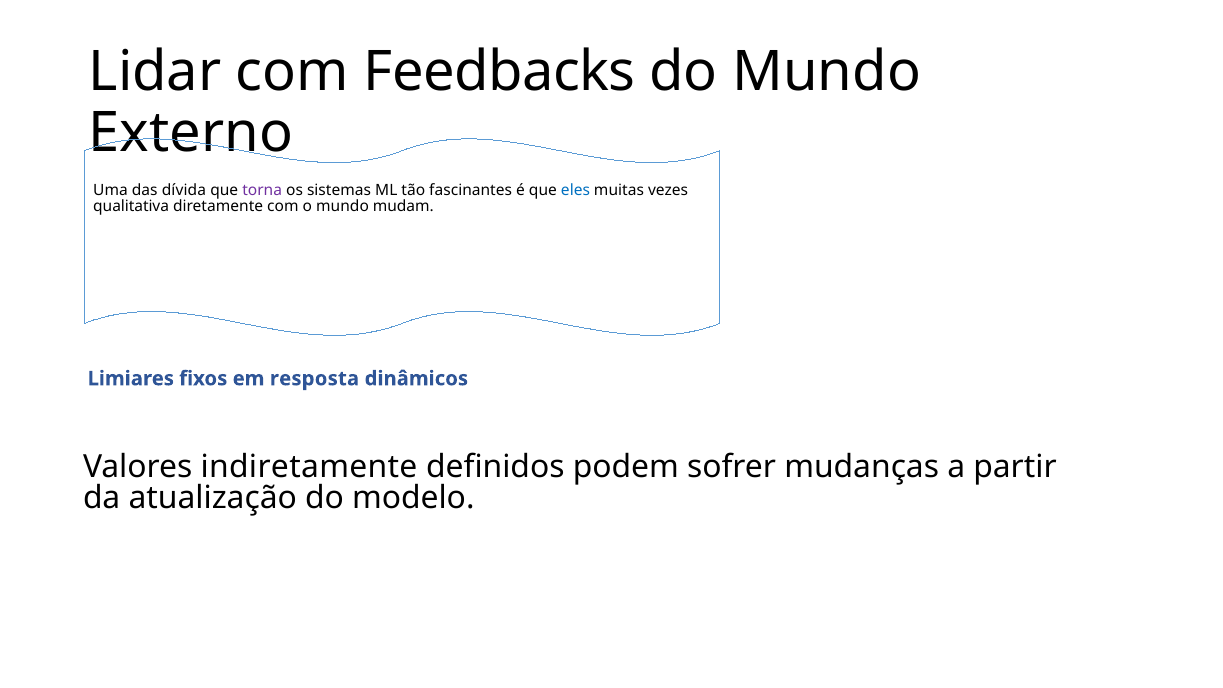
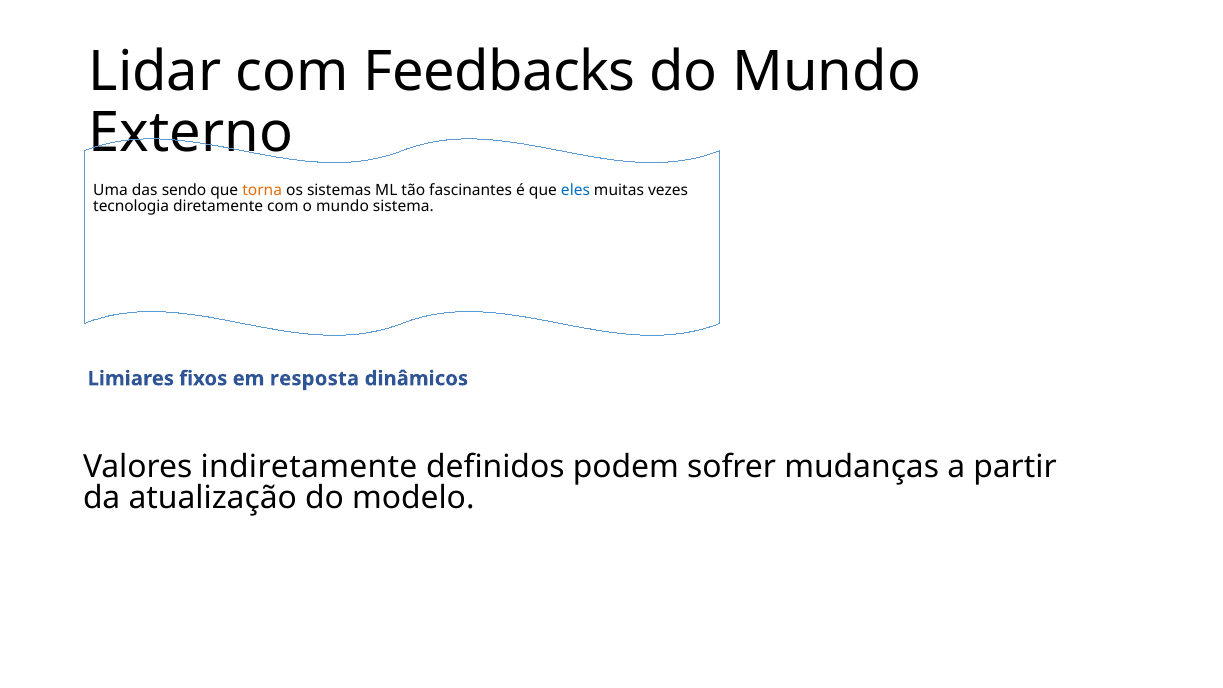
dívida: dívida -> sendo (184, 190)
torna colour: purple -> orange (262, 190)
qualitativa: qualitativa -> tecnologia (131, 207)
mudam: mudam -> sistema (403, 207)
